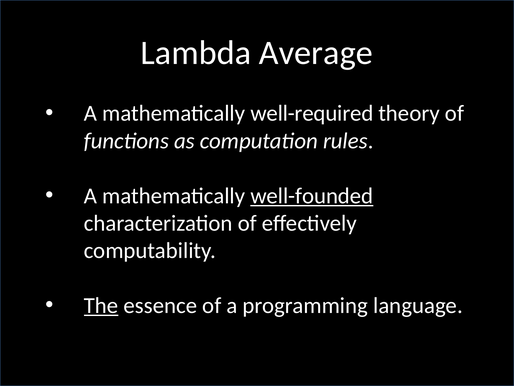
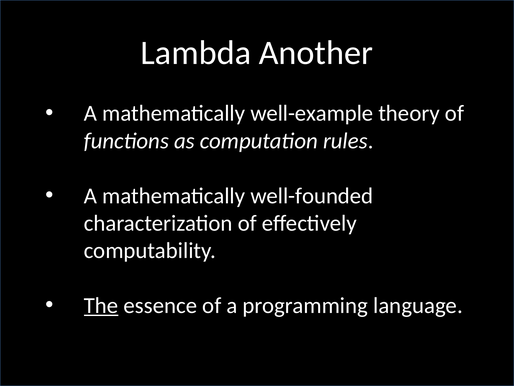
Average: Average -> Another (316, 53)
well-required: well-required -> well-example (312, 113)
well-founded underline: present -> none (312, 196)
